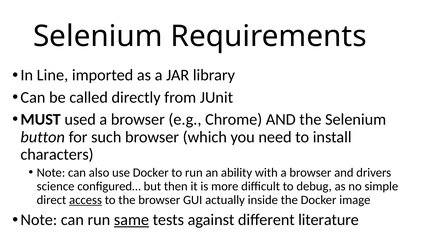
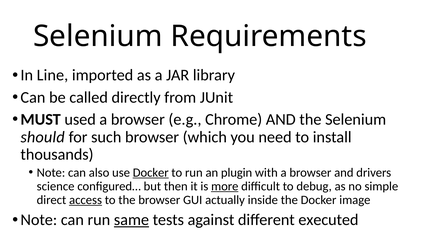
button: button -> should (43, 137)
characters: characters -> thousands (57, 154)
Docker underline: none -> present (151, 172)
ability: ability -> plugin (237, 172)
more underline: none -> present (225, 186)
literature: literature -> executed (328, 220)
